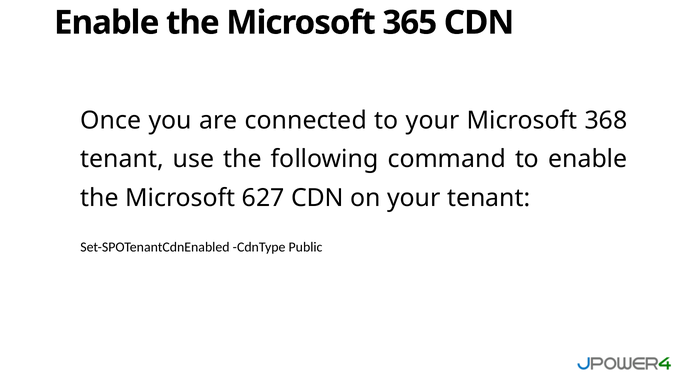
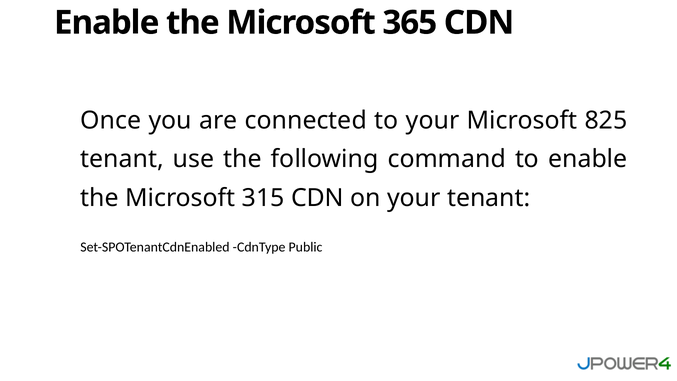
368: 368 -> 825 (606, 120)
627: 627 -> 315 (263, 198)
